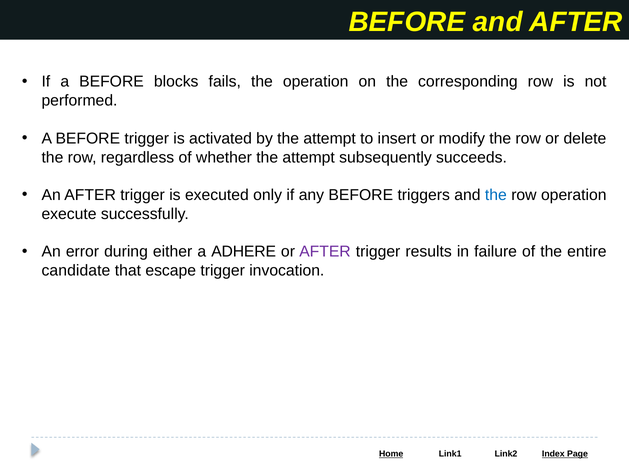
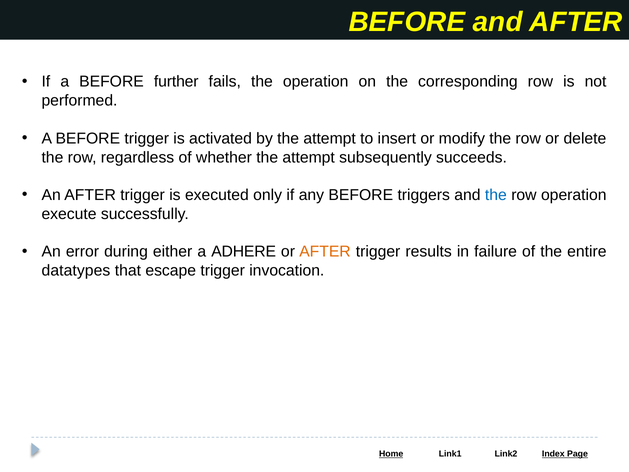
blocks: blocks -> further (176, 82)
AFTER colour: purple -> orange (325, 252)
candidate: candidate -> datatypes (76, 270)
